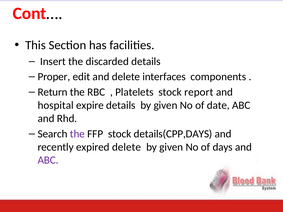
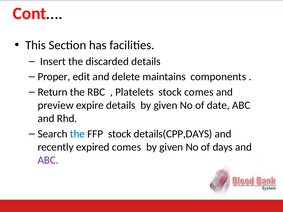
interfaces: interfaces -> maintains (164, 77)
stock report: report -> comes (199, 92)
hospital: hospital -> preview (56, 105)
the colour: purple -> blue (77, 134)
expired delete: delete -> comes (127, 147)
